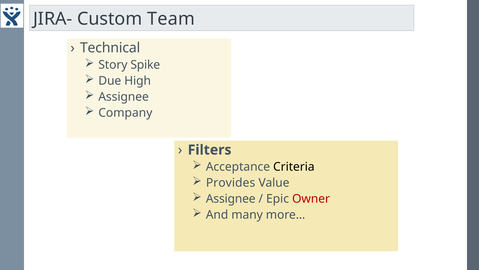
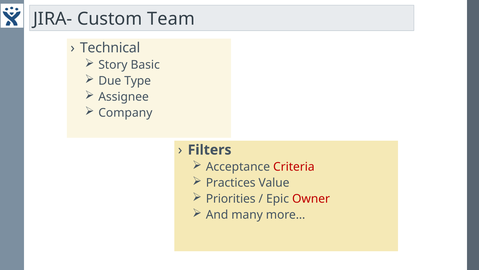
Spike: Spike -> Basic (145, 65)
High: High -> Type (138, 81)
Criteria colour: black -> red (294, 167)
Provides: Provides -> Practices (231, 183)
Assignee: Assignee -> Priorities (231, 199)
